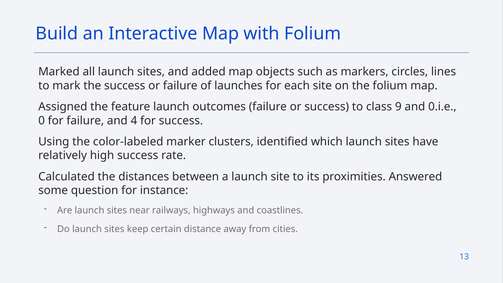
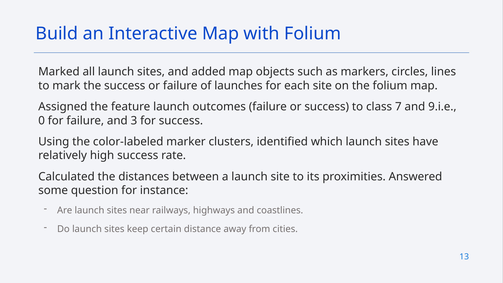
9: 9 -> 7 (398, 107)
0.i.e: 0.i.e -> 9.i.e (442, 107)
4: 4 -> 3 (134, 121)
